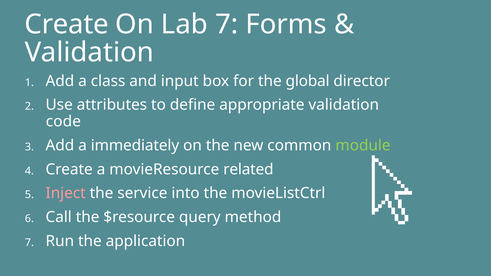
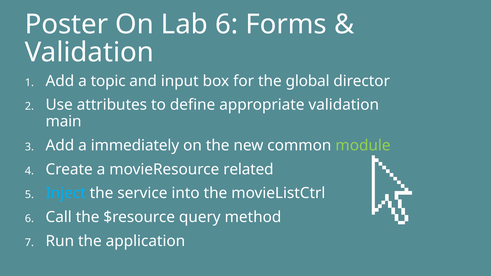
Create: Create -> Poster (66, 24)
Lab 7: 7 -> 6 (227, 24)
class: class -> topic (108, 81)
code: code -> main (64, 122)
Inject colour: pink -> light blue (66, 193)
